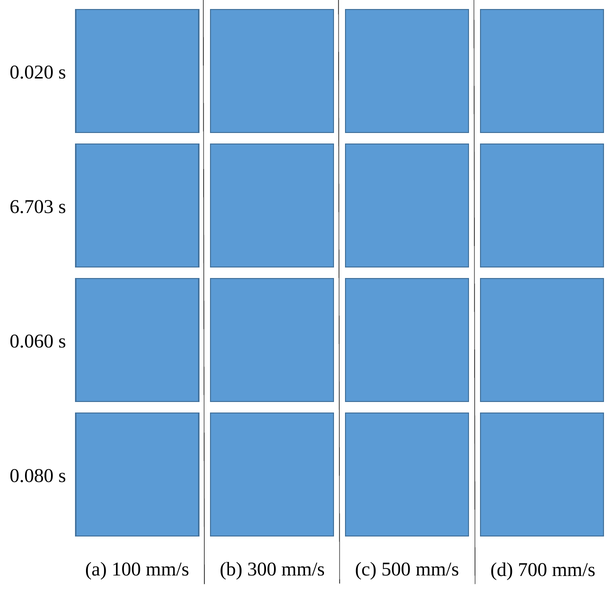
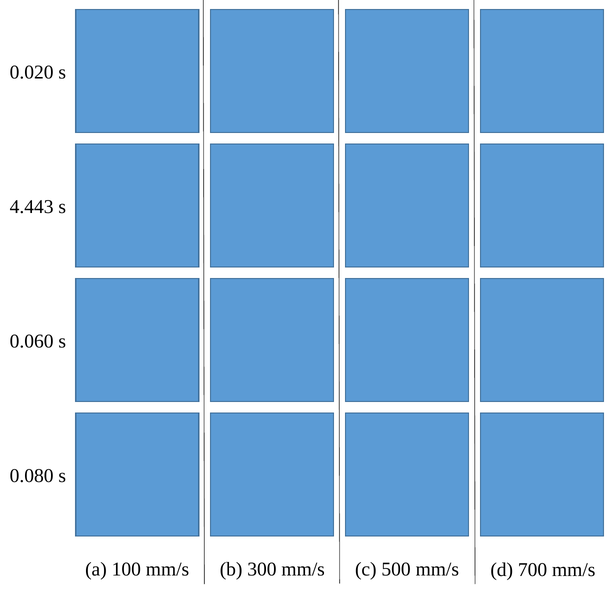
6.703: 6.703 -> 4.443 (32, 207)
